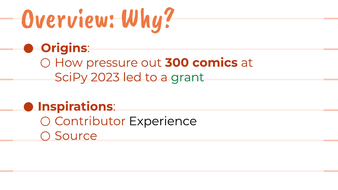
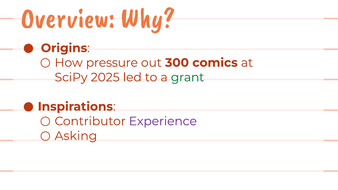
2023: 2023 -> 2025 (105, 77)
Experience colour: black -> purple (163, 121)
Source: Source -> Asking (76, 136)
